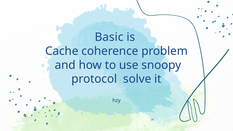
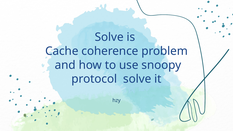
Basic: Basic -> Solve (109, 37)
